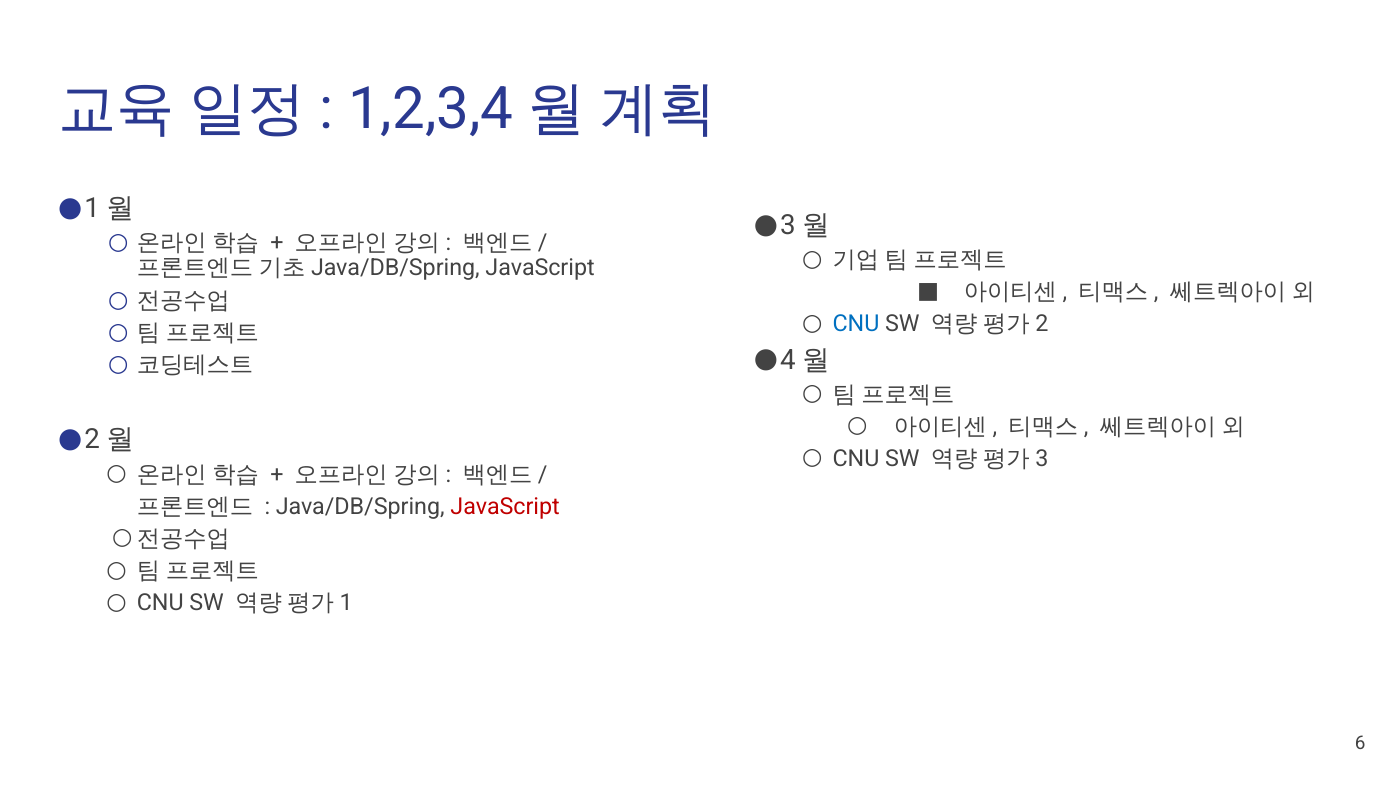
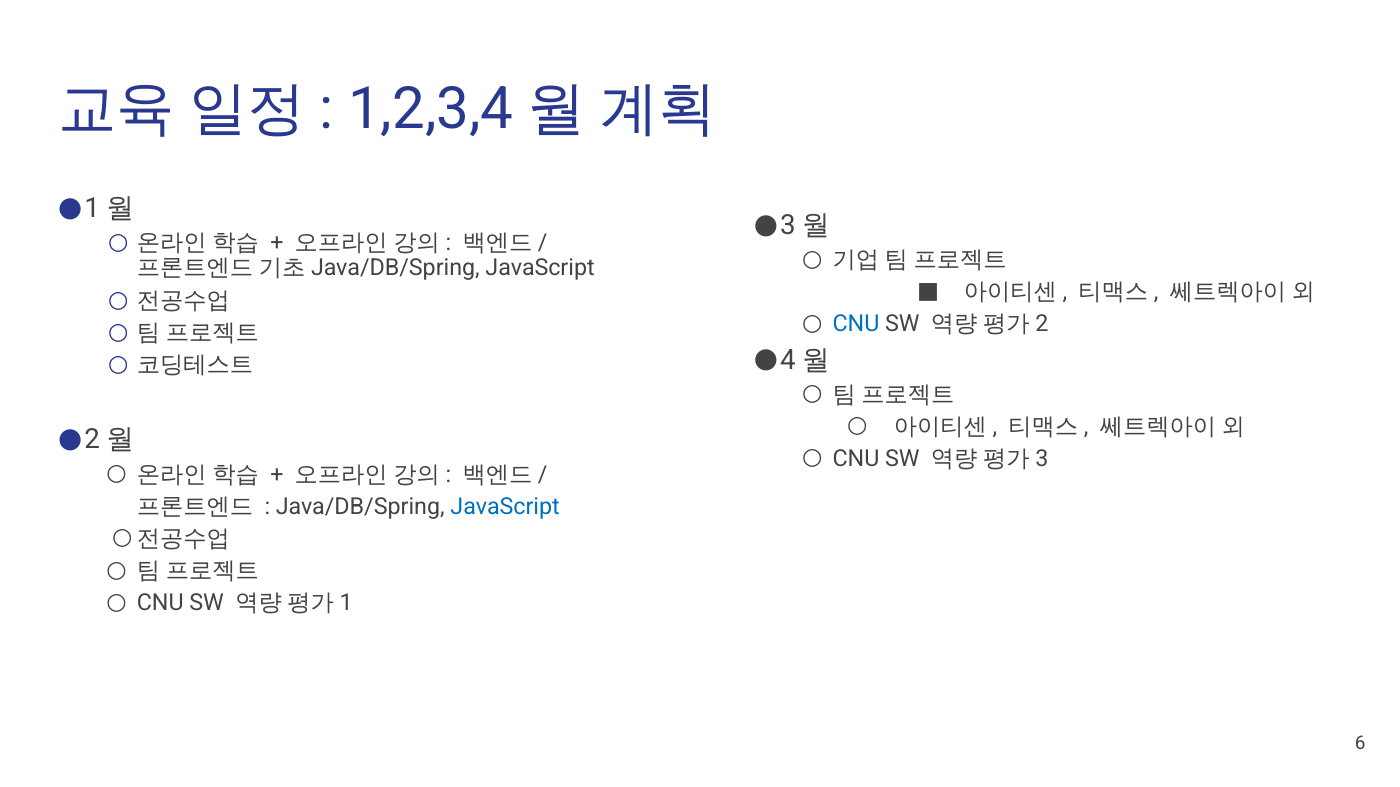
JavaScript colour: red -> blue (505, 507)
